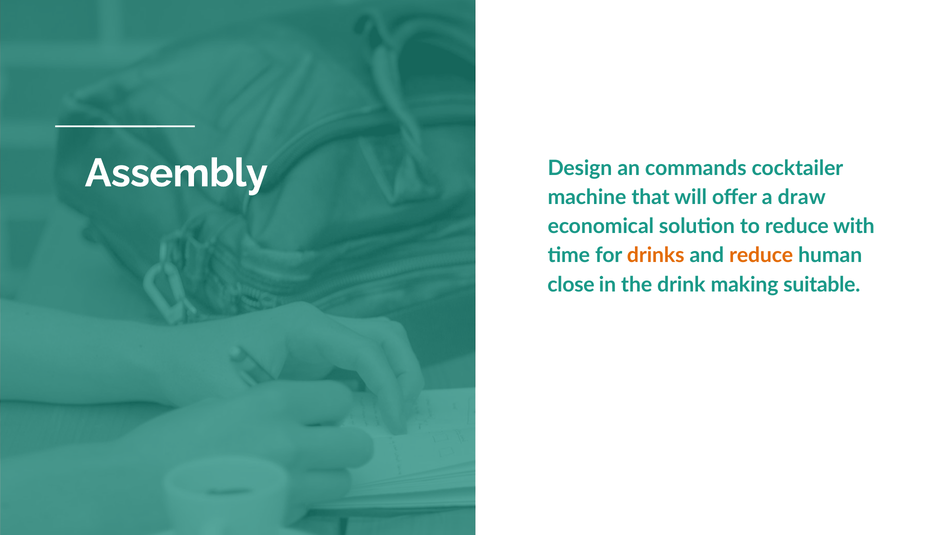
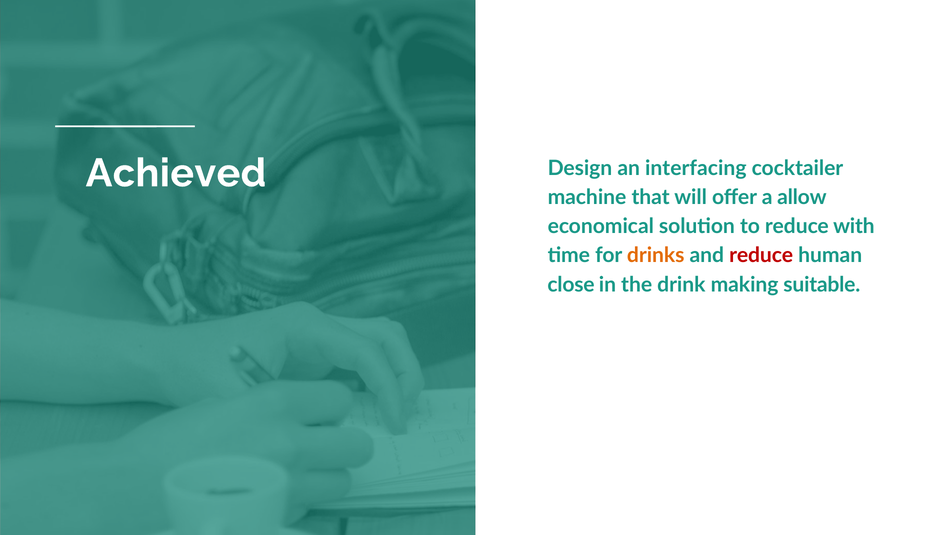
Assembly: Assembly -> Achieved (176, 173)
commands: commands -> interfacing (696, 168)
draw: draw -> allow (802, 197)
reduce colour: orange -> red (761, 255)
